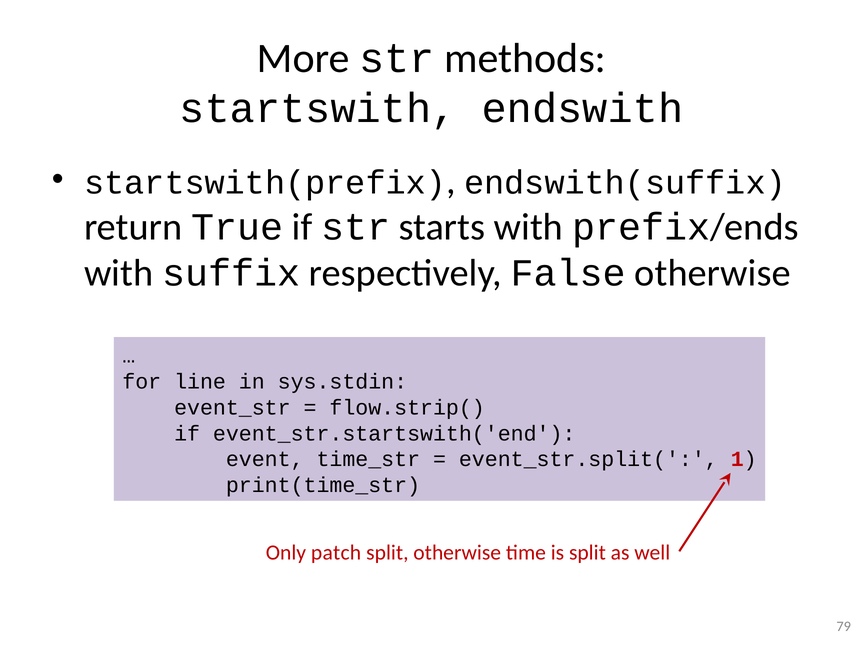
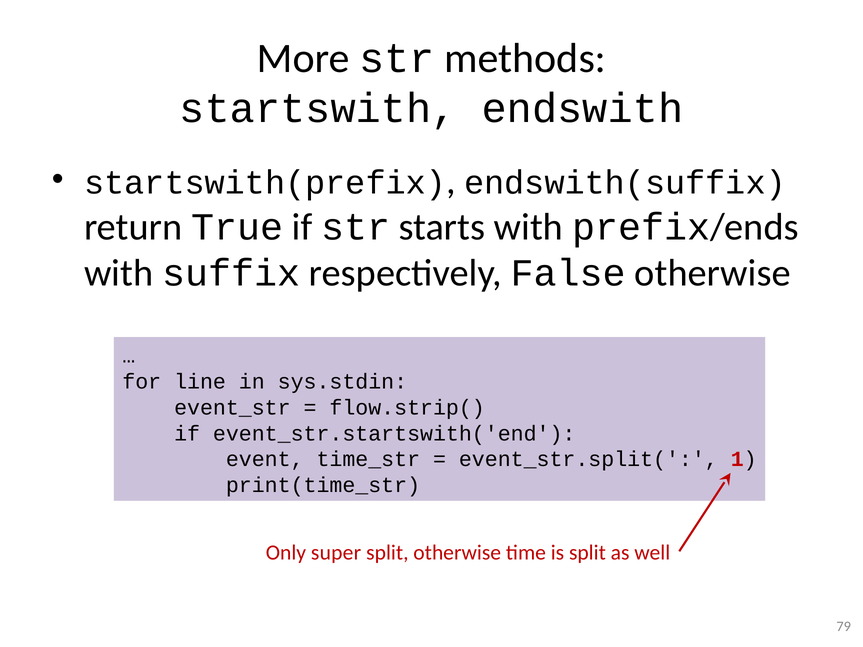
patch: patch -> super (336, 553)
